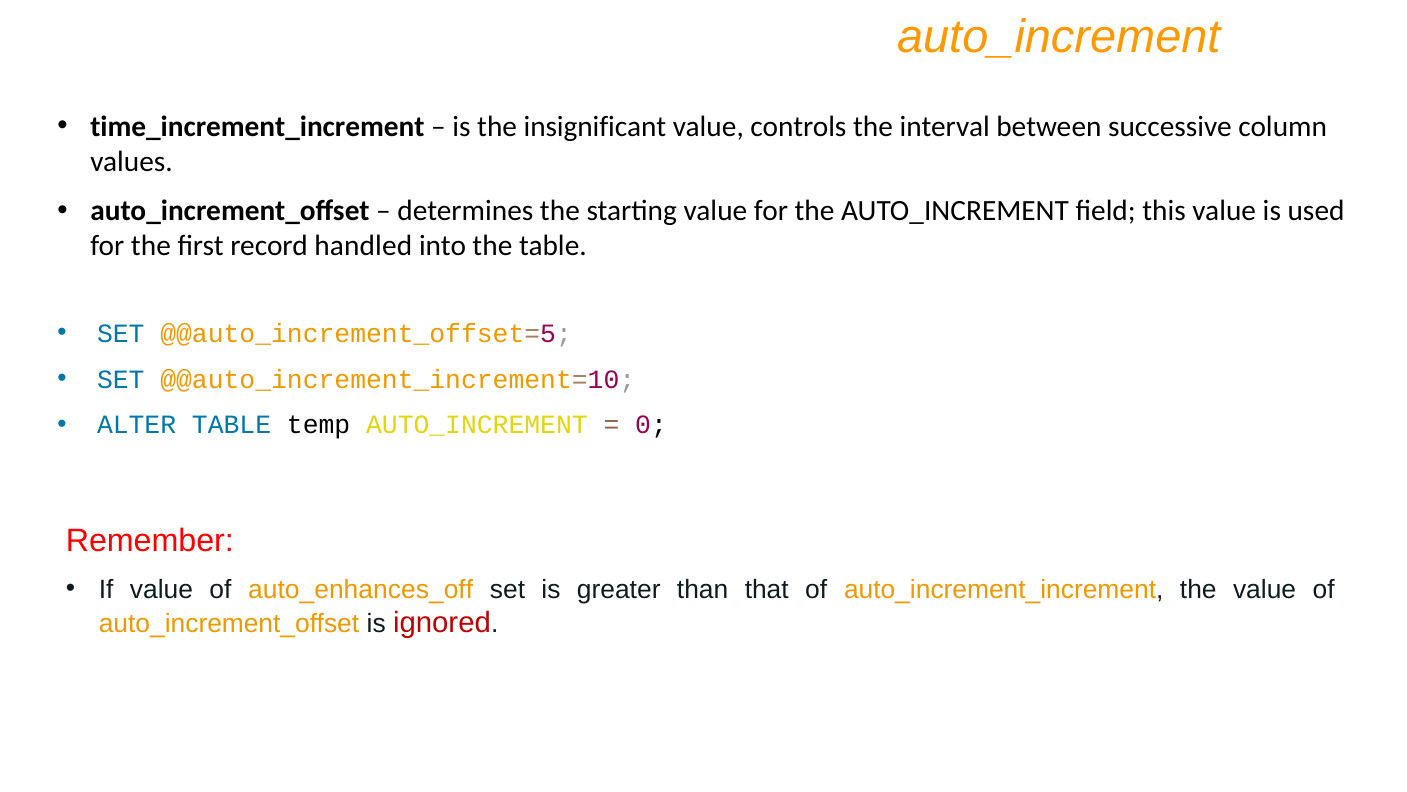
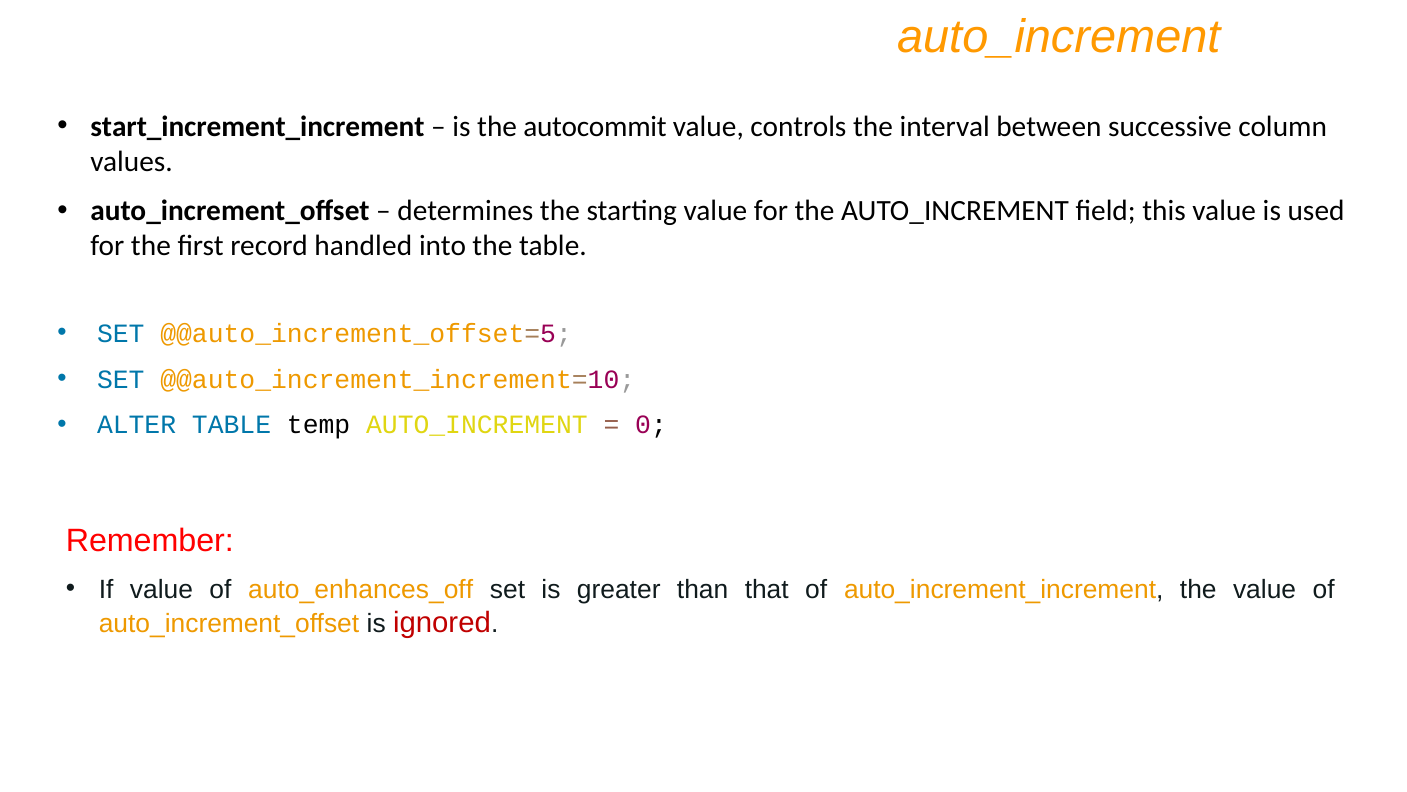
time_increment_increment: time_increment_increment -> start_increment_increment (257, 126)
insignificant: insignificant -> autocommit (595, 126)
